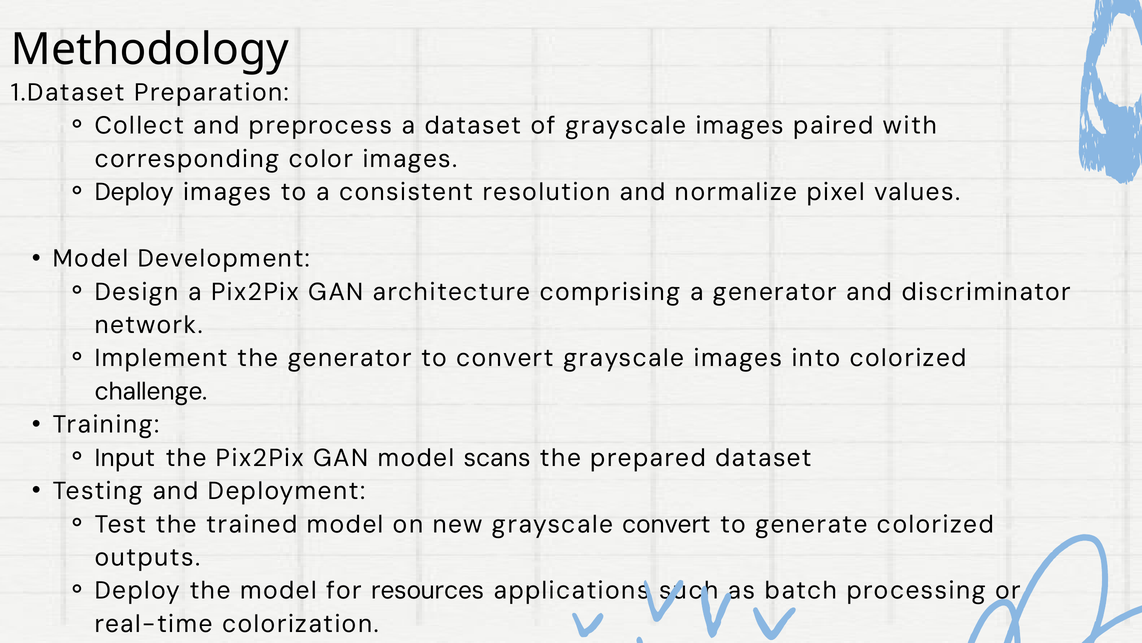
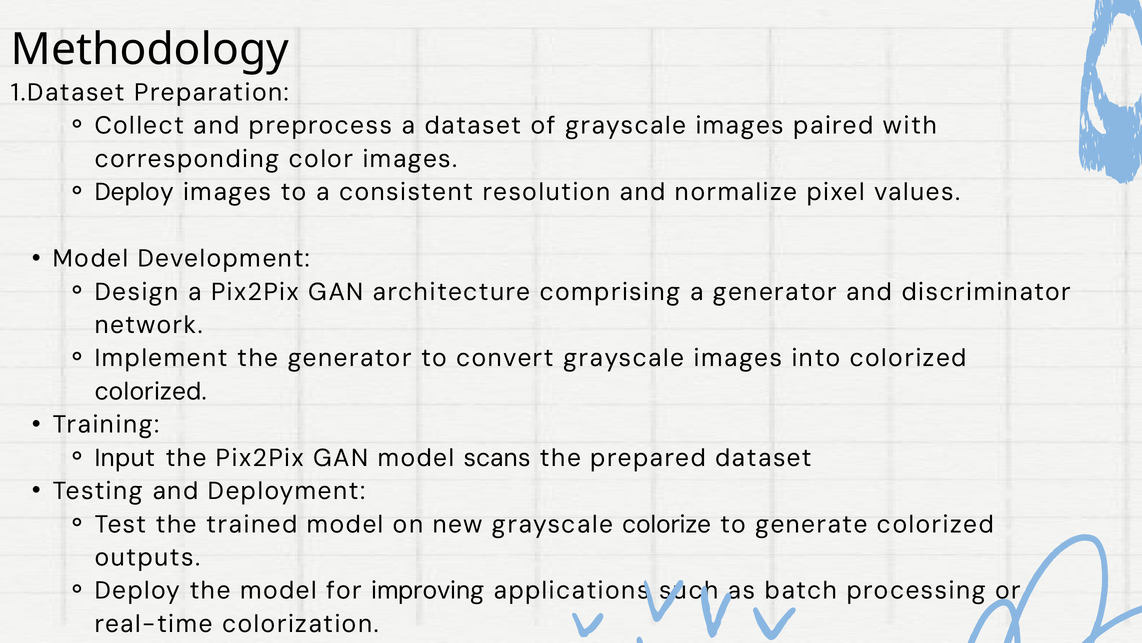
challenge: challenge -> colorized (151, 391)
grayscale convert: convert -> colorize (667, 524)
resources: resources -> improving (428, 590)
